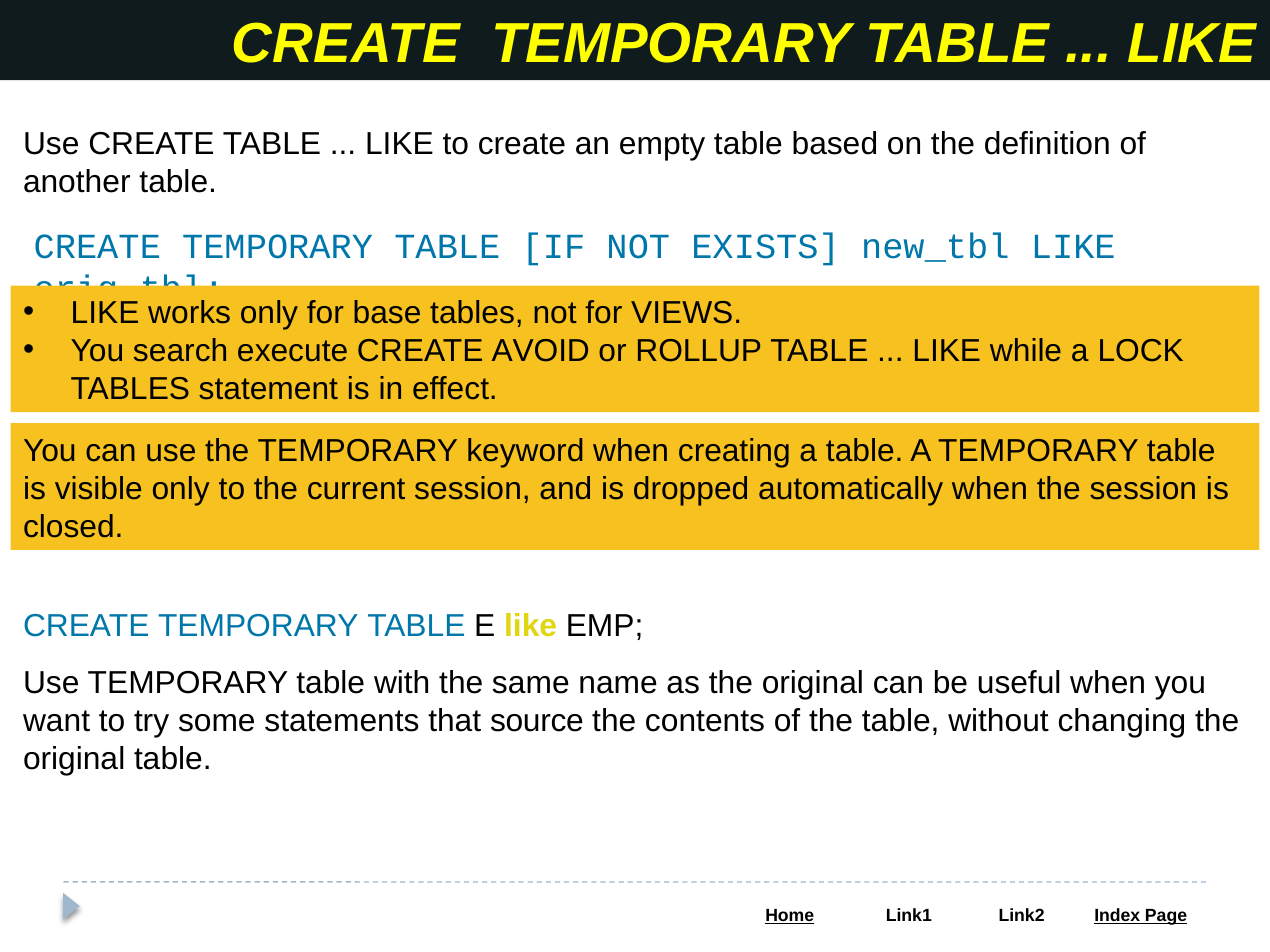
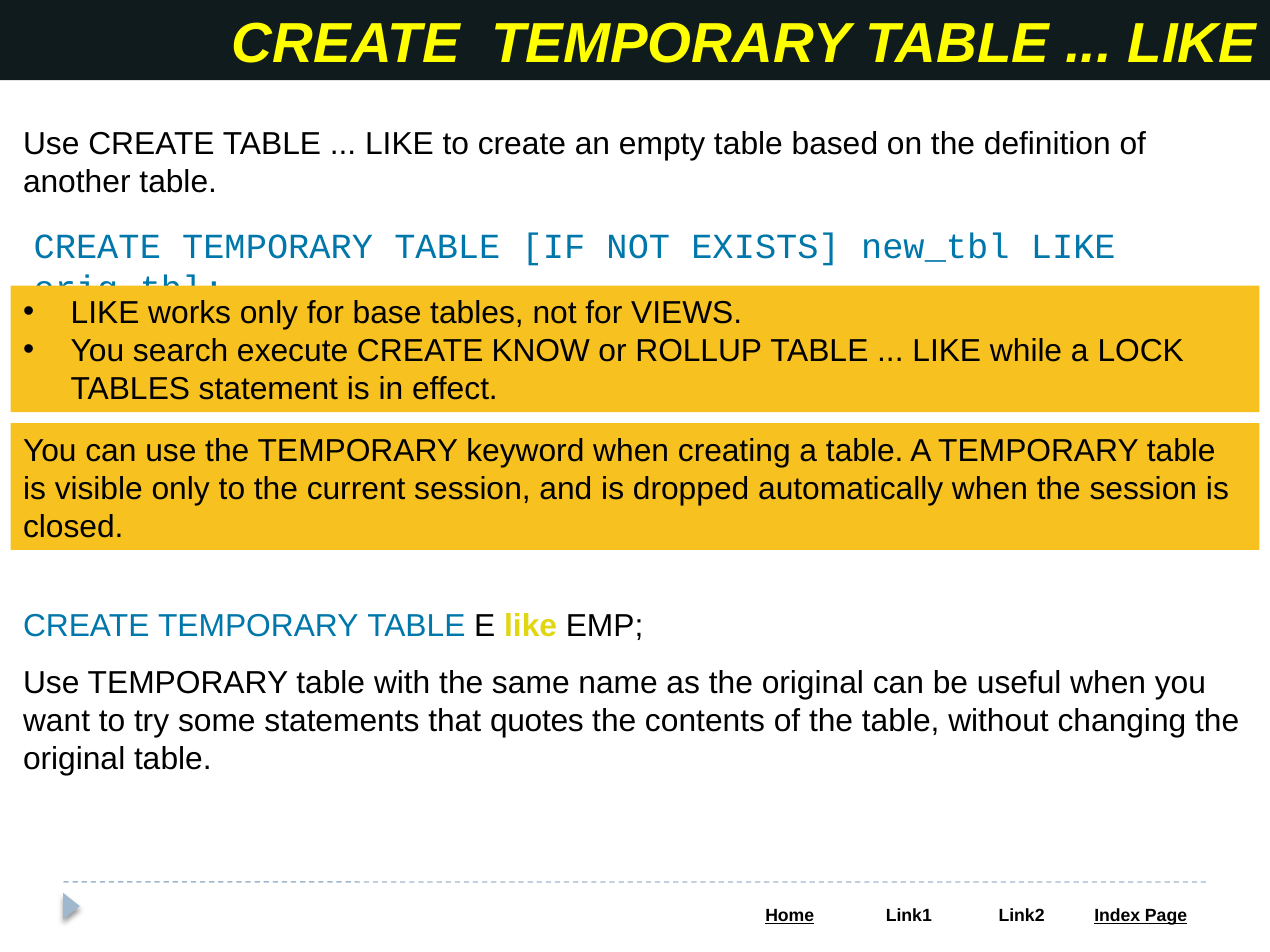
AVOID: AVOID -> KNOW (541, 351)
source: source -> quotes (537, 722)
